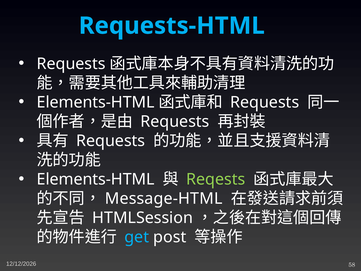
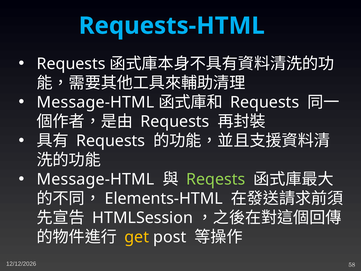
Elements-HTML: Elements-HTML -> Message-HTML (96, 102)
Elements-HTML: Elements-HTML -> Message-HTML (96, 179)
Message-HTML: Message-HTML -> Elements-HTML (164, 198)
get colour: light blue -> yellow (137, 237)
